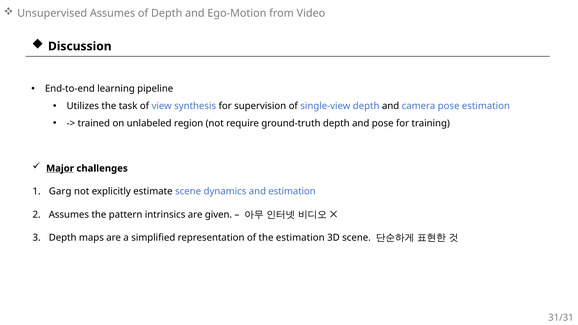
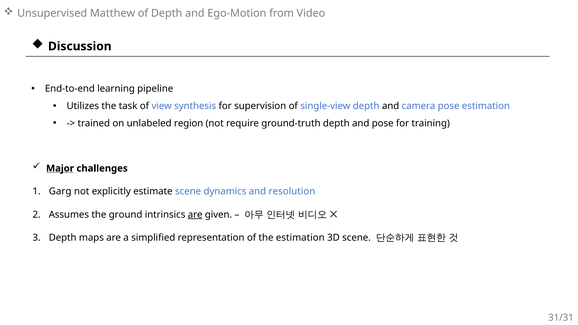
Unsupervised Assumes: Assumes -> Matthew (113, 13)
and estimation: estimation -> resolution (292, 192)
pattern: pattern -> ground (126, 215)
are underline: none -> present (195, 215)
